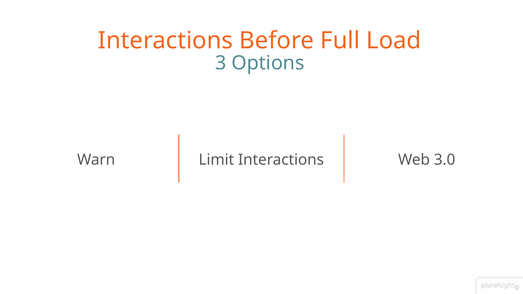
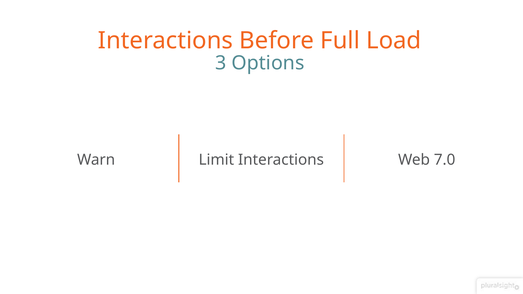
3.0: 3.0 -> 7.0 (445, 160)
